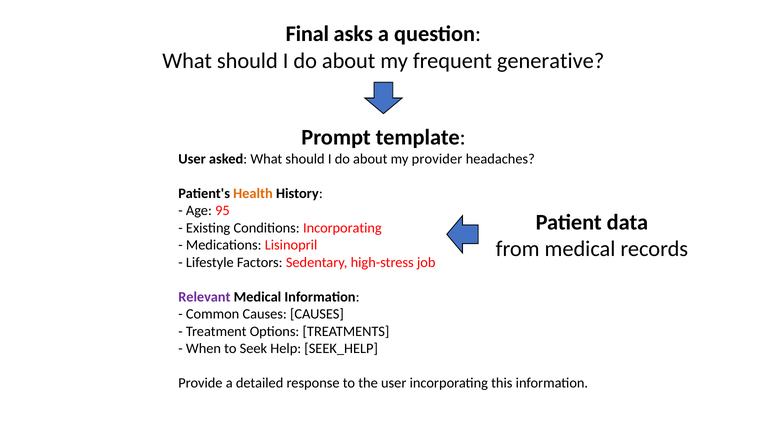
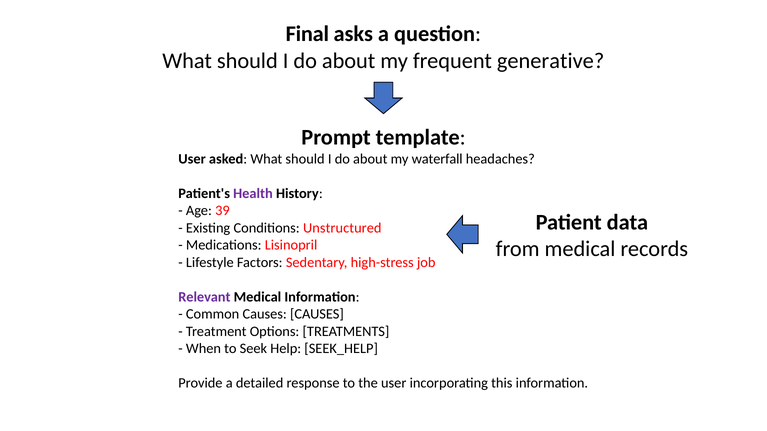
provider: provider -> waterfall (437, 159)
Health colour: orange -> purple (253, 194)
95: 95 -> 39 (222, 211)
Conditions Incorporating: Incorporating -> Unstructured (342, 228)
